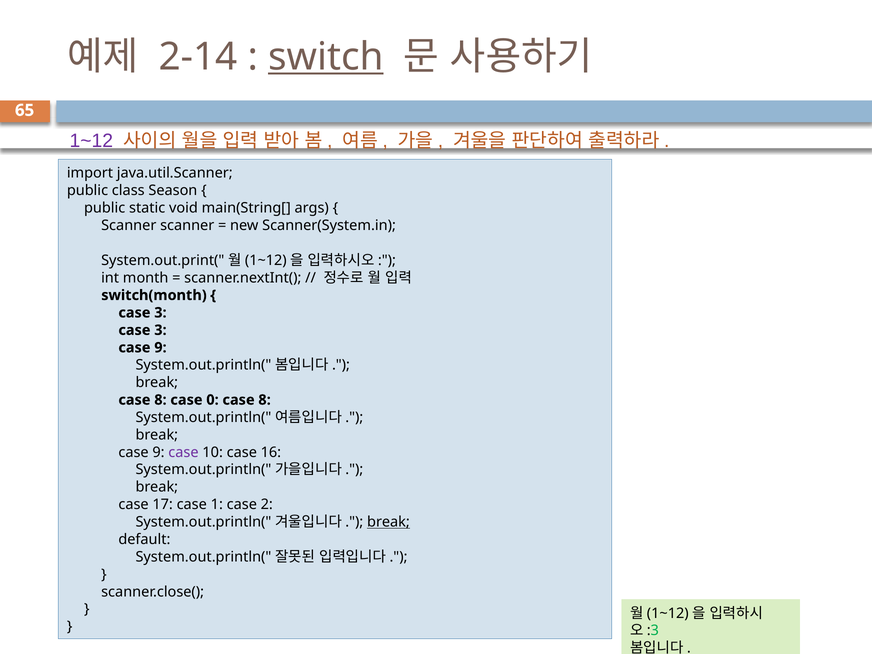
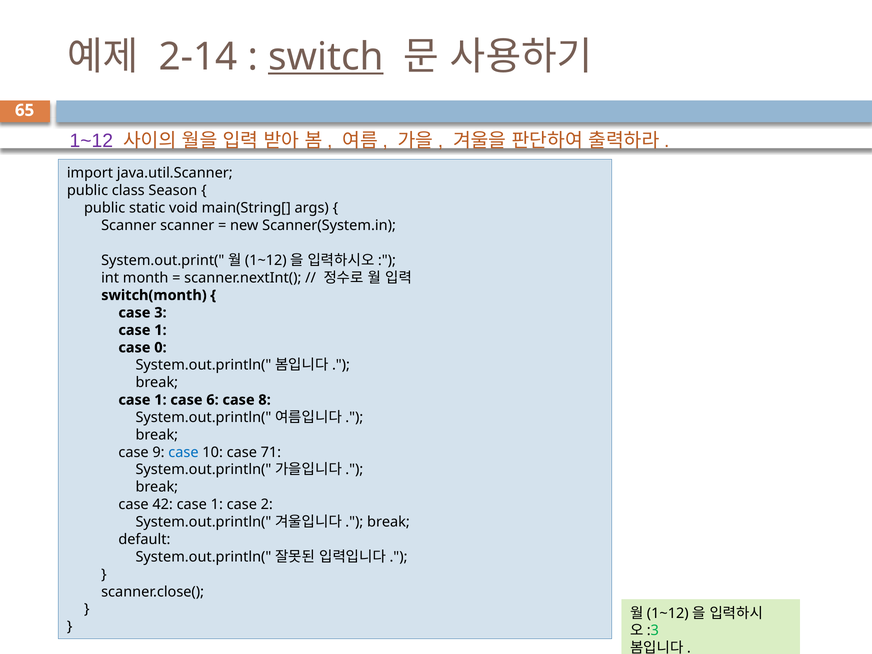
3: 3 -> 1 (160, 330)
9: 9 -> 0 (160, 348)
8: 8 -> 1 (160, 400)
0: 0 -> 6 (213, 400)
case colour: purple -> blue (183, 452)
16: 16 -> 71 (271, 452)
17: 17 -> 42 (163, 505)
break underline: present -> none (388, 522)
